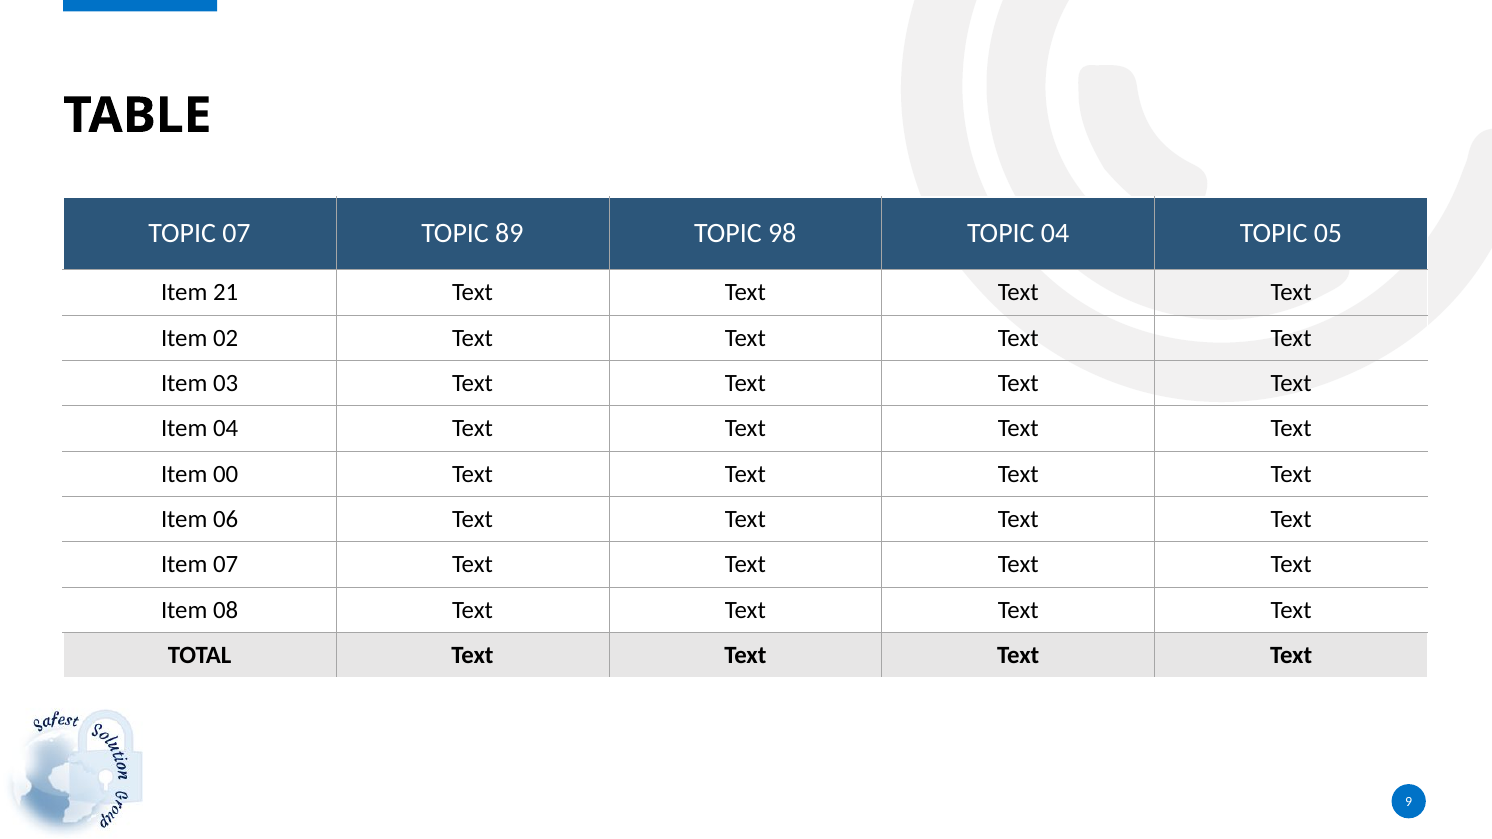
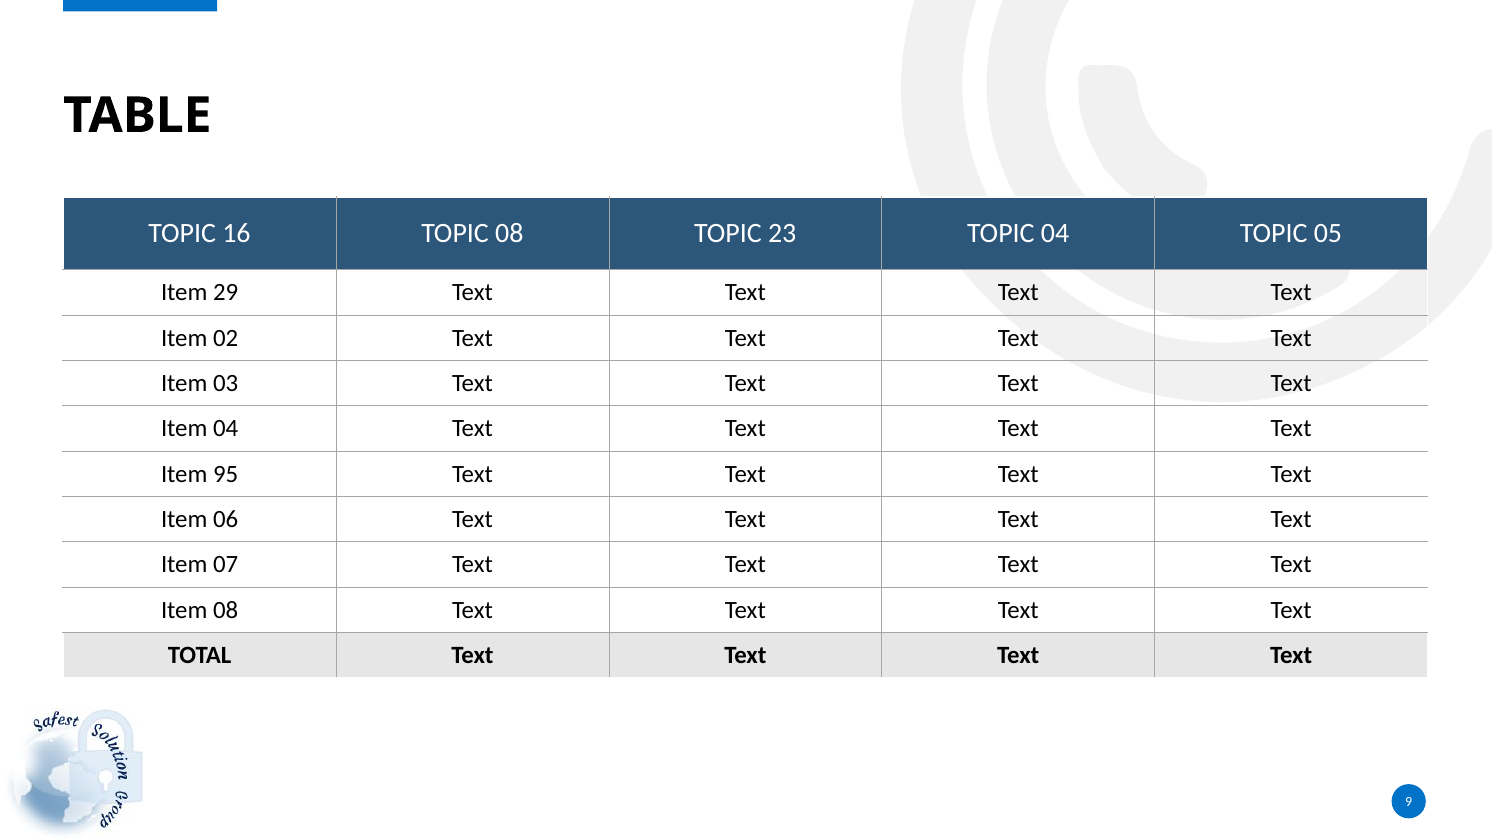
TOPIC 07: 07 -> 16 (236, 234)
TOPIC 89: 89 -> 08 (509, 234)
98: 98 -> 23 (782, 234)
21: 21 -> 29 (226, 293)
00: 00 -> 95 (226, 474)
